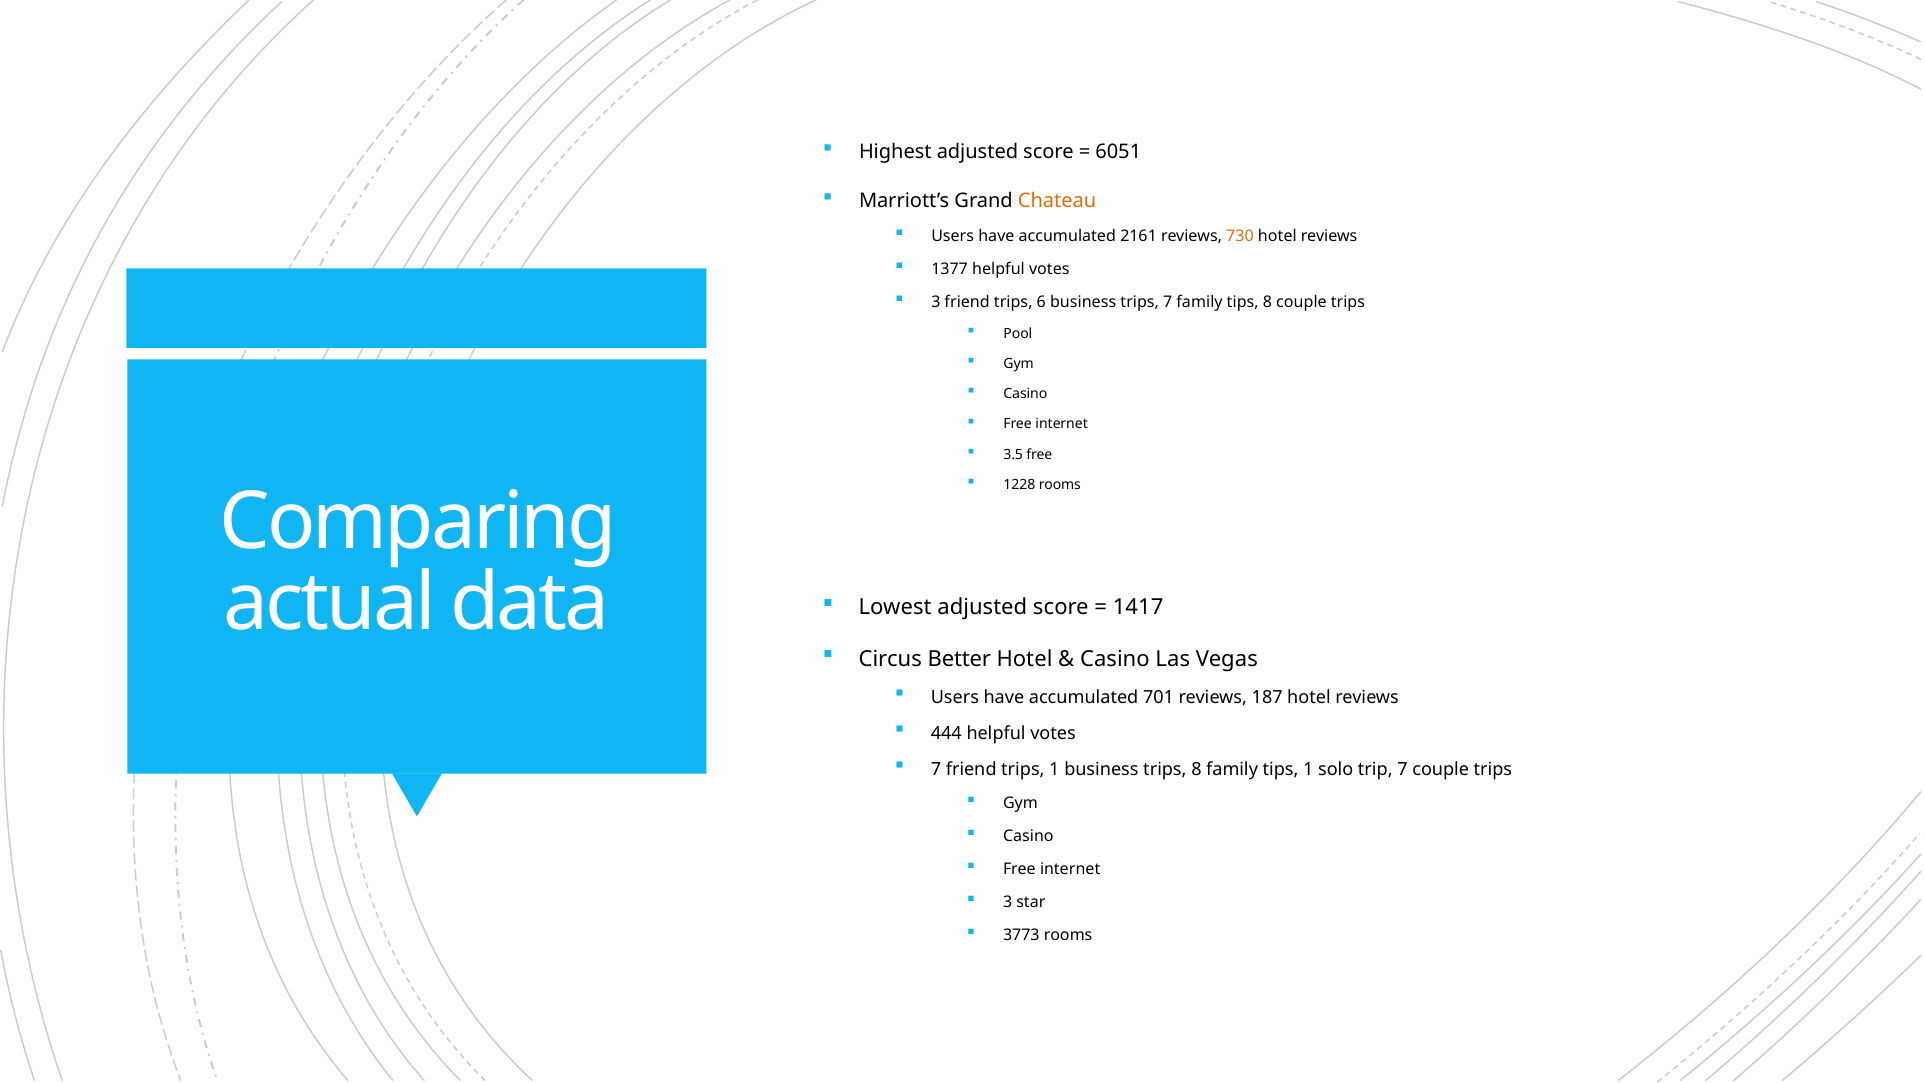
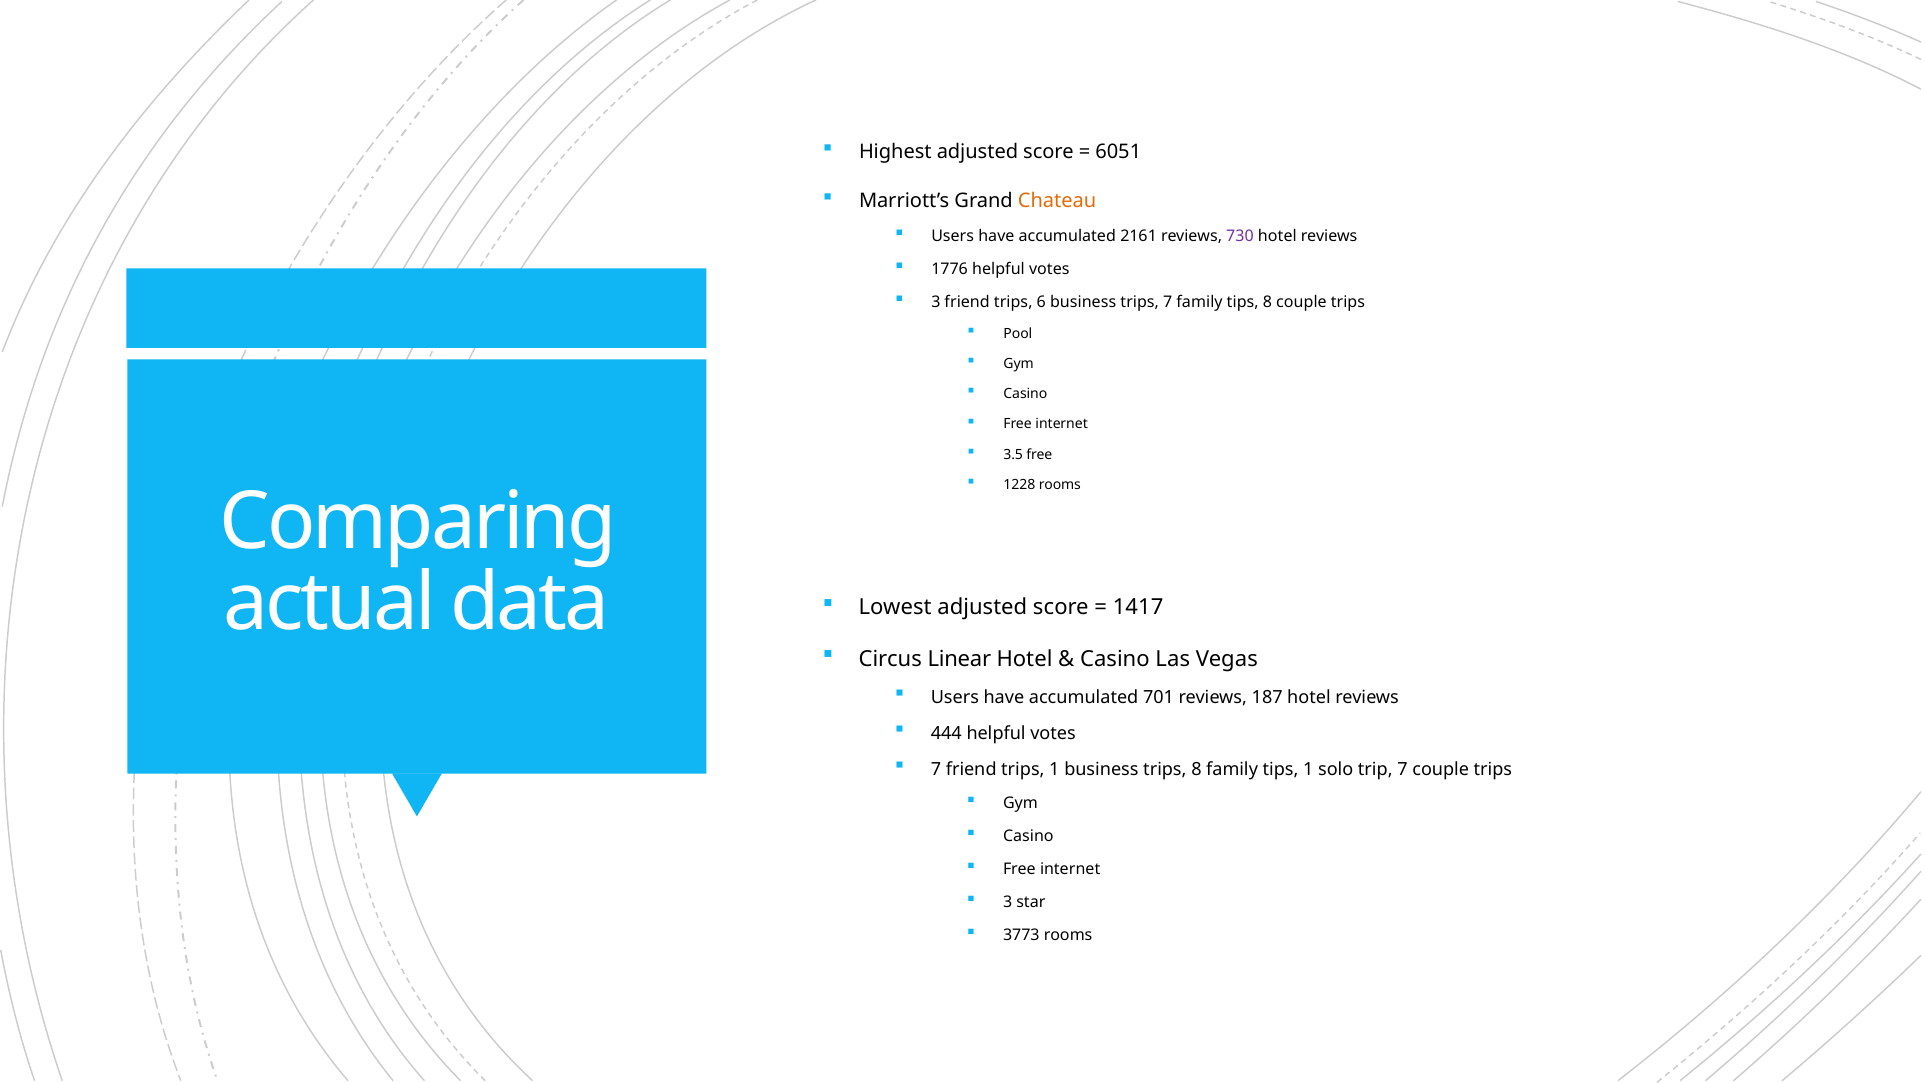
730 colour: orange -> purple (1240, 236)
1377: 1377 -> 1776 (950, 269)
Better: Better -> Linear (959, 659)
